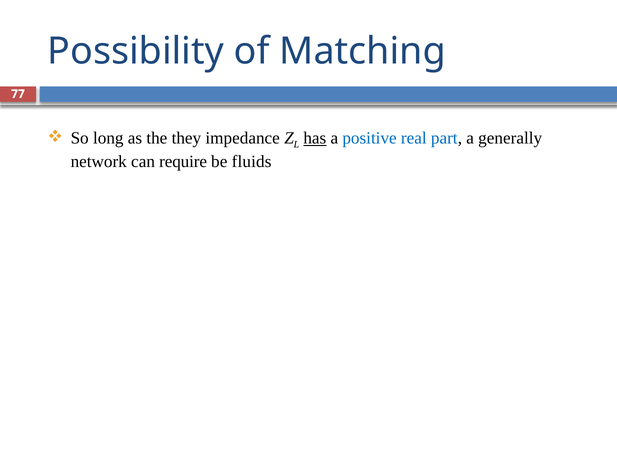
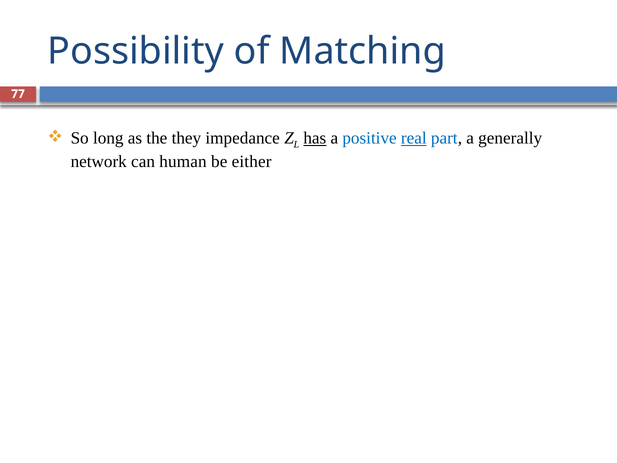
real underline: none -> present (414, 138)
require: require -> human (183, 161)
fluids: fluids -> either (252, 161)
